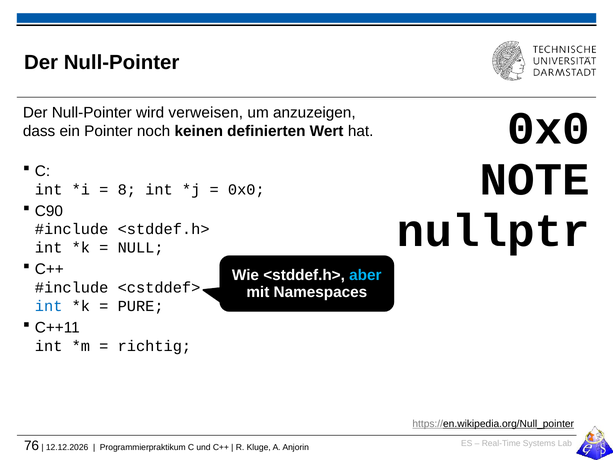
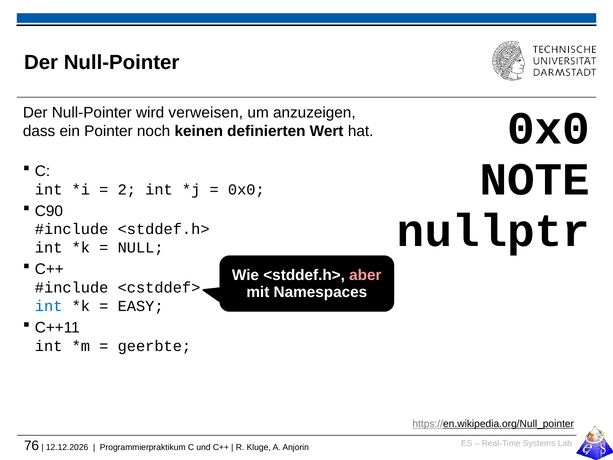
8: 8 -> 2 (127, 189)
aber colour: light blue -> pink (365, 275)
PURE: PURE -> EASY (141, 306)
richtig: richtig -> geerbte (154, 346)
